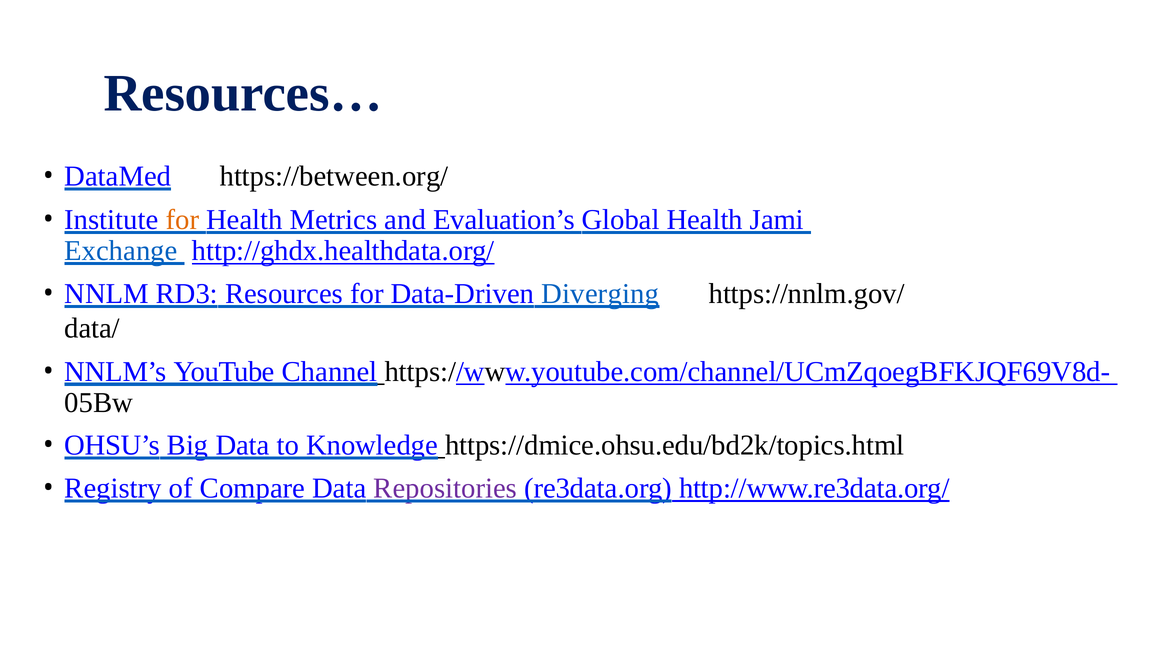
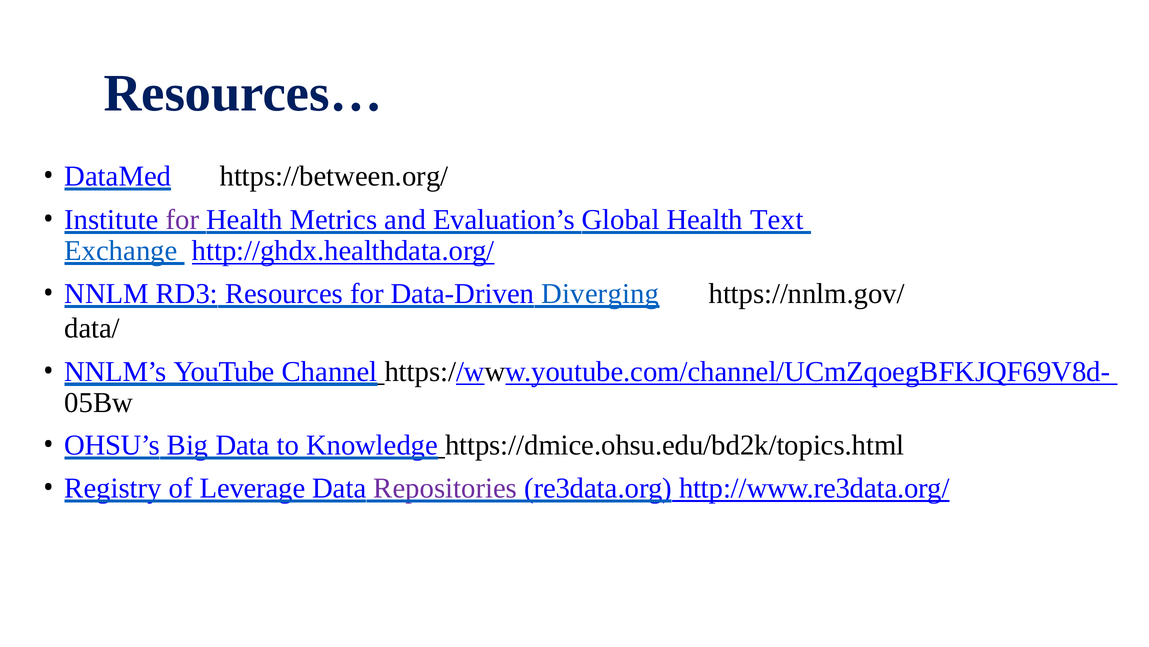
for colour: orange -> purple (182, 220)
Jami: Jami -> Text (777, 220)
Compare: Compare -> Leverage (253, 488)
